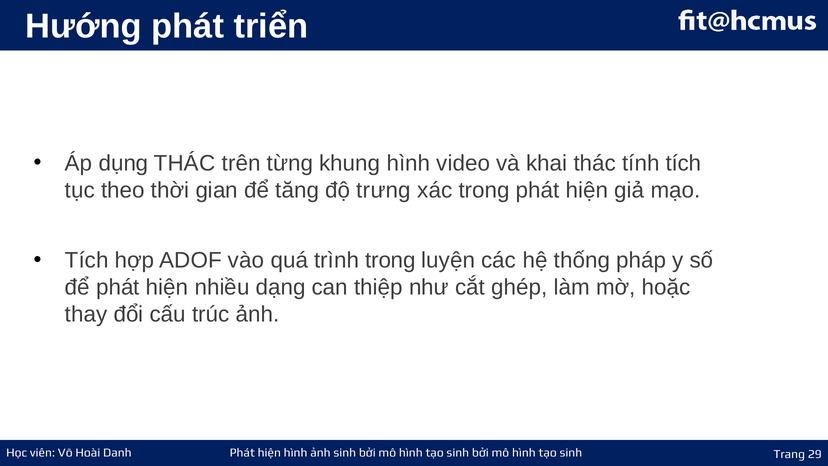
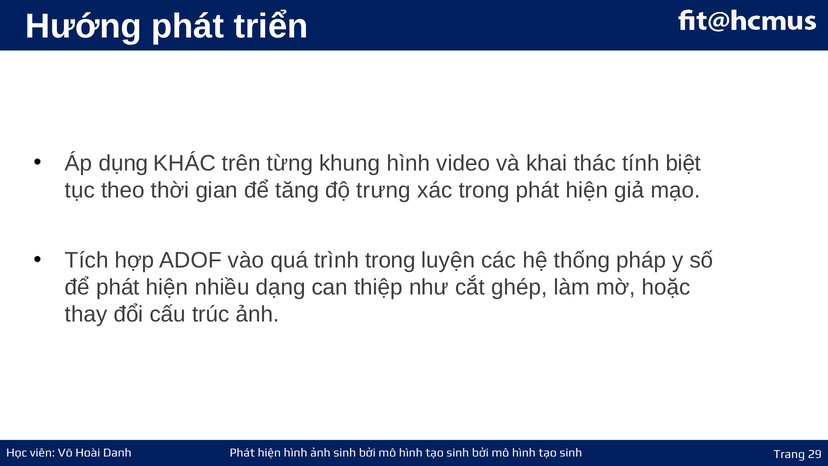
dụng THÁC: THÁC -> KHÁC (185, 163)
tính tích: tích -> biệt (683, 163)
